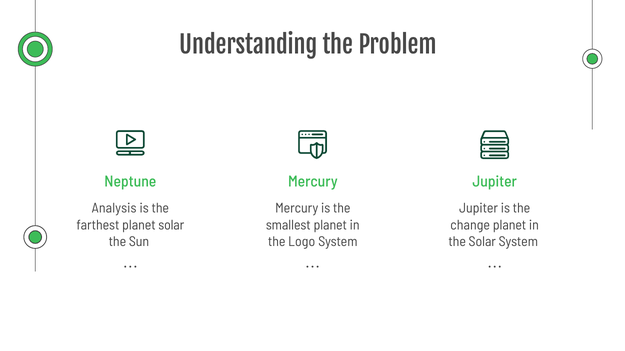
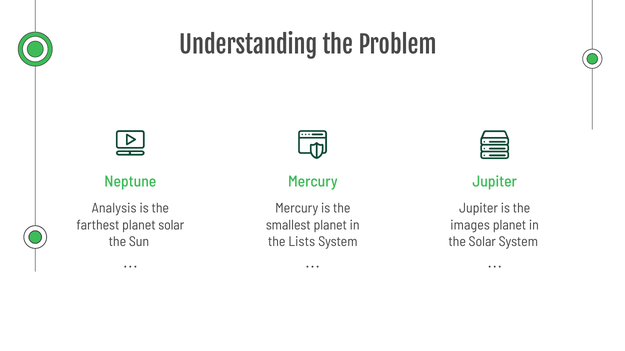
change: change -> images (470, 225)
Logo: Logo -> Lists (302, 242)
